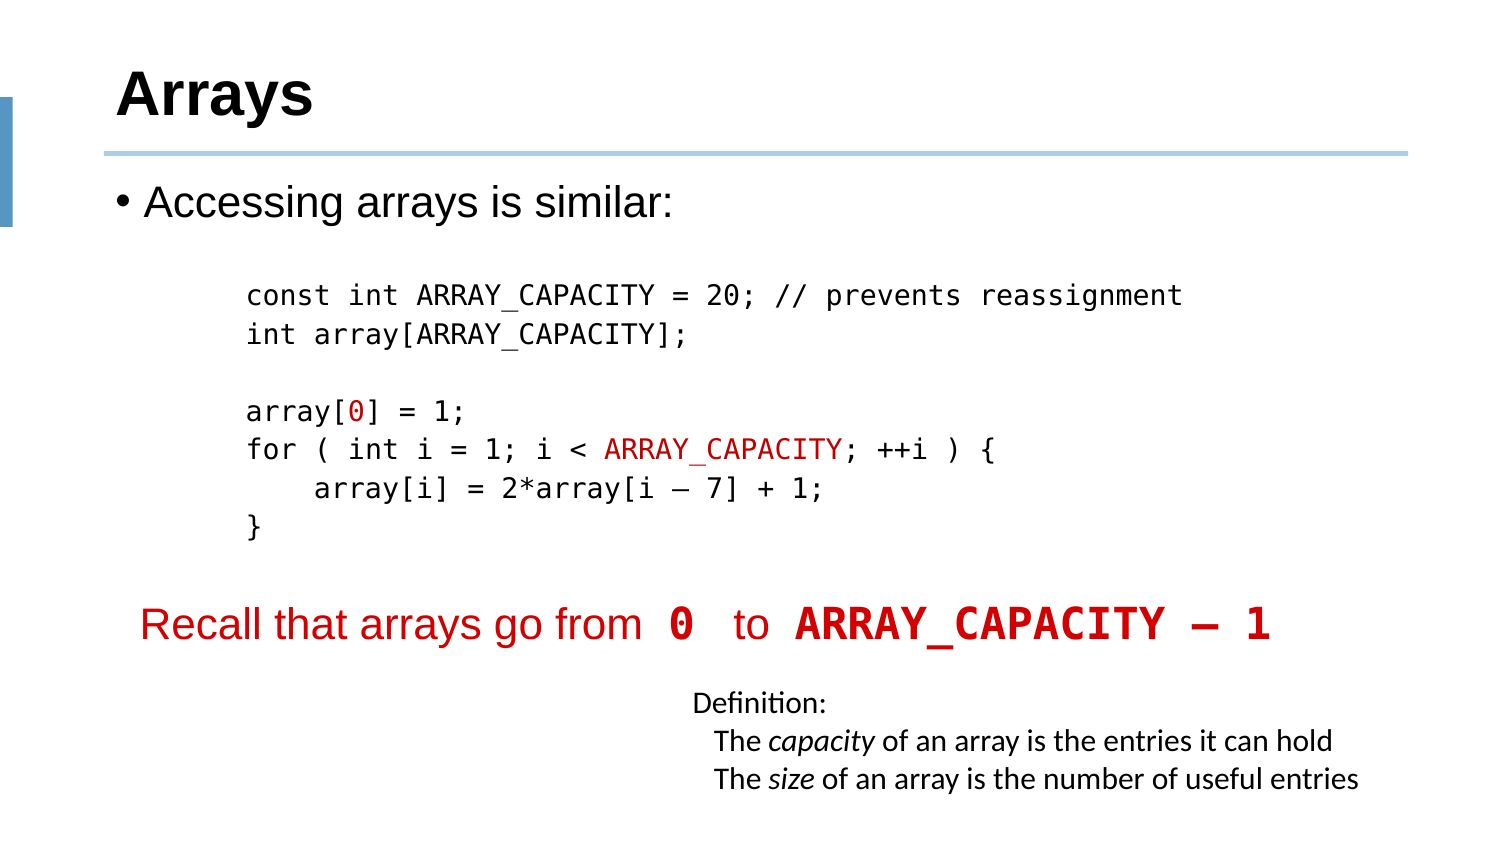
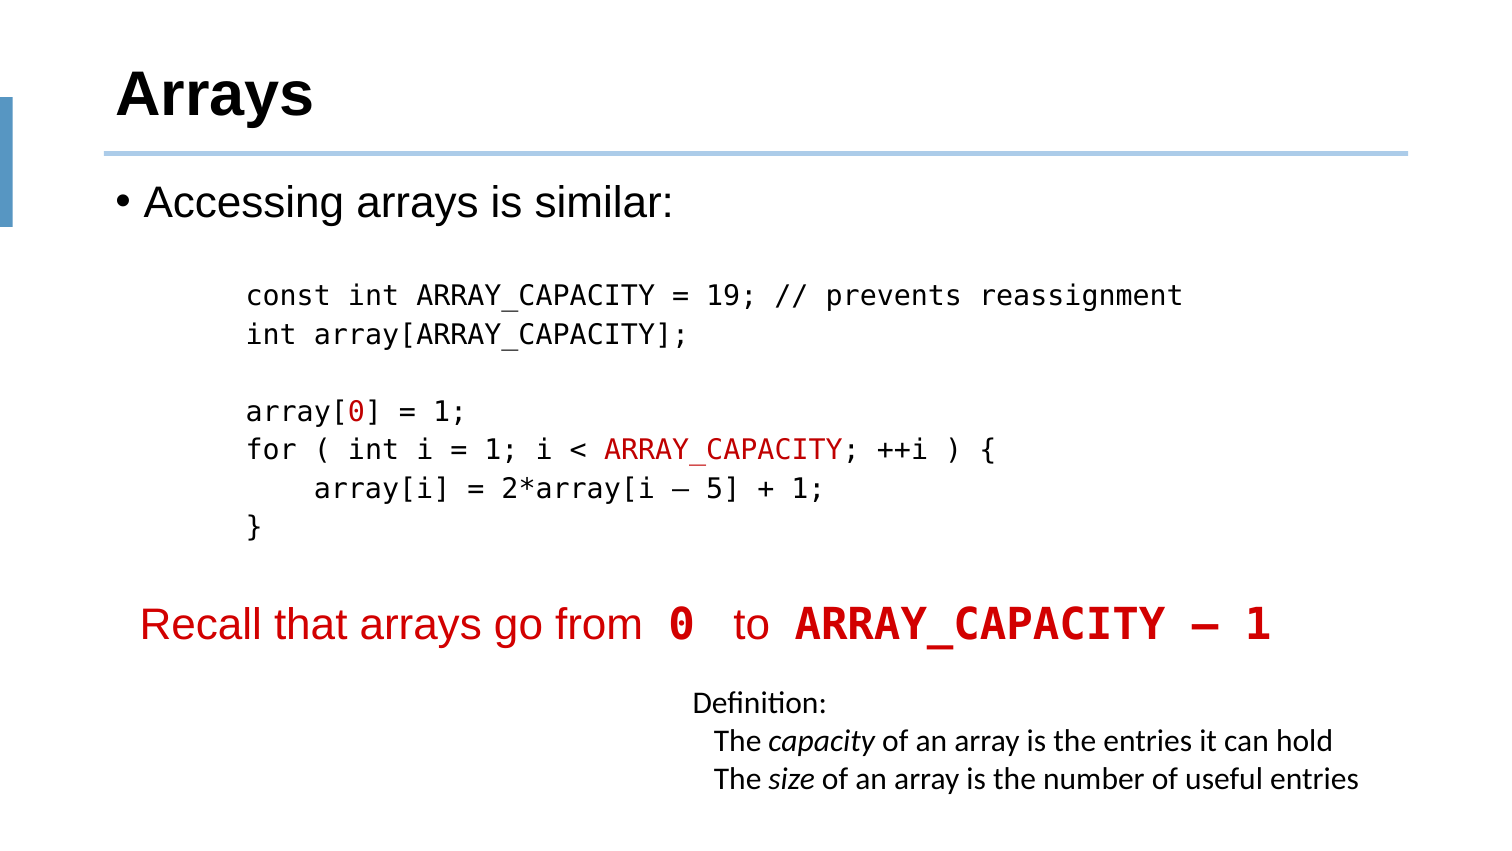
20: 20 -> 19 (732, 296)
7: 7 -> 5 (723, 489)
